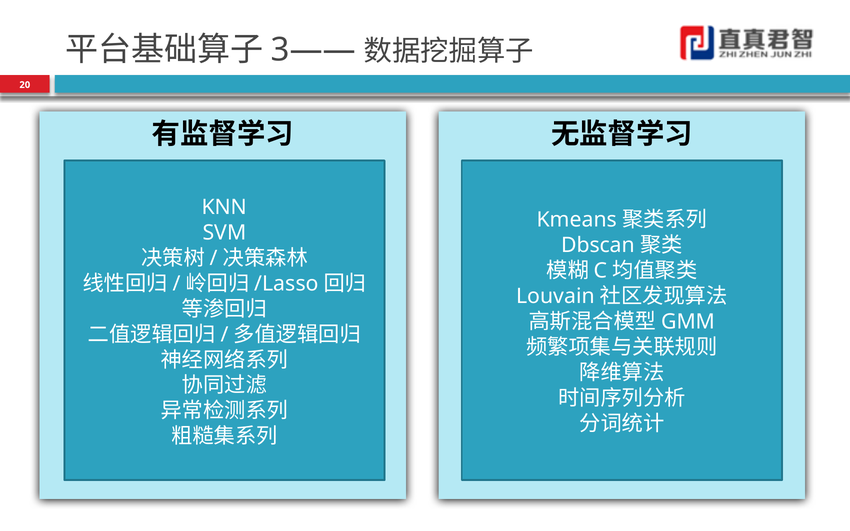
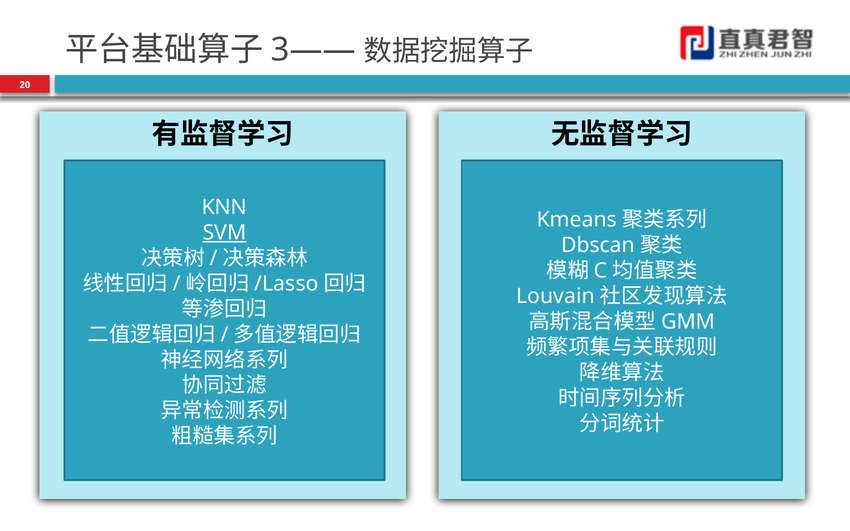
SVM underline: none -> present (224, 233)
